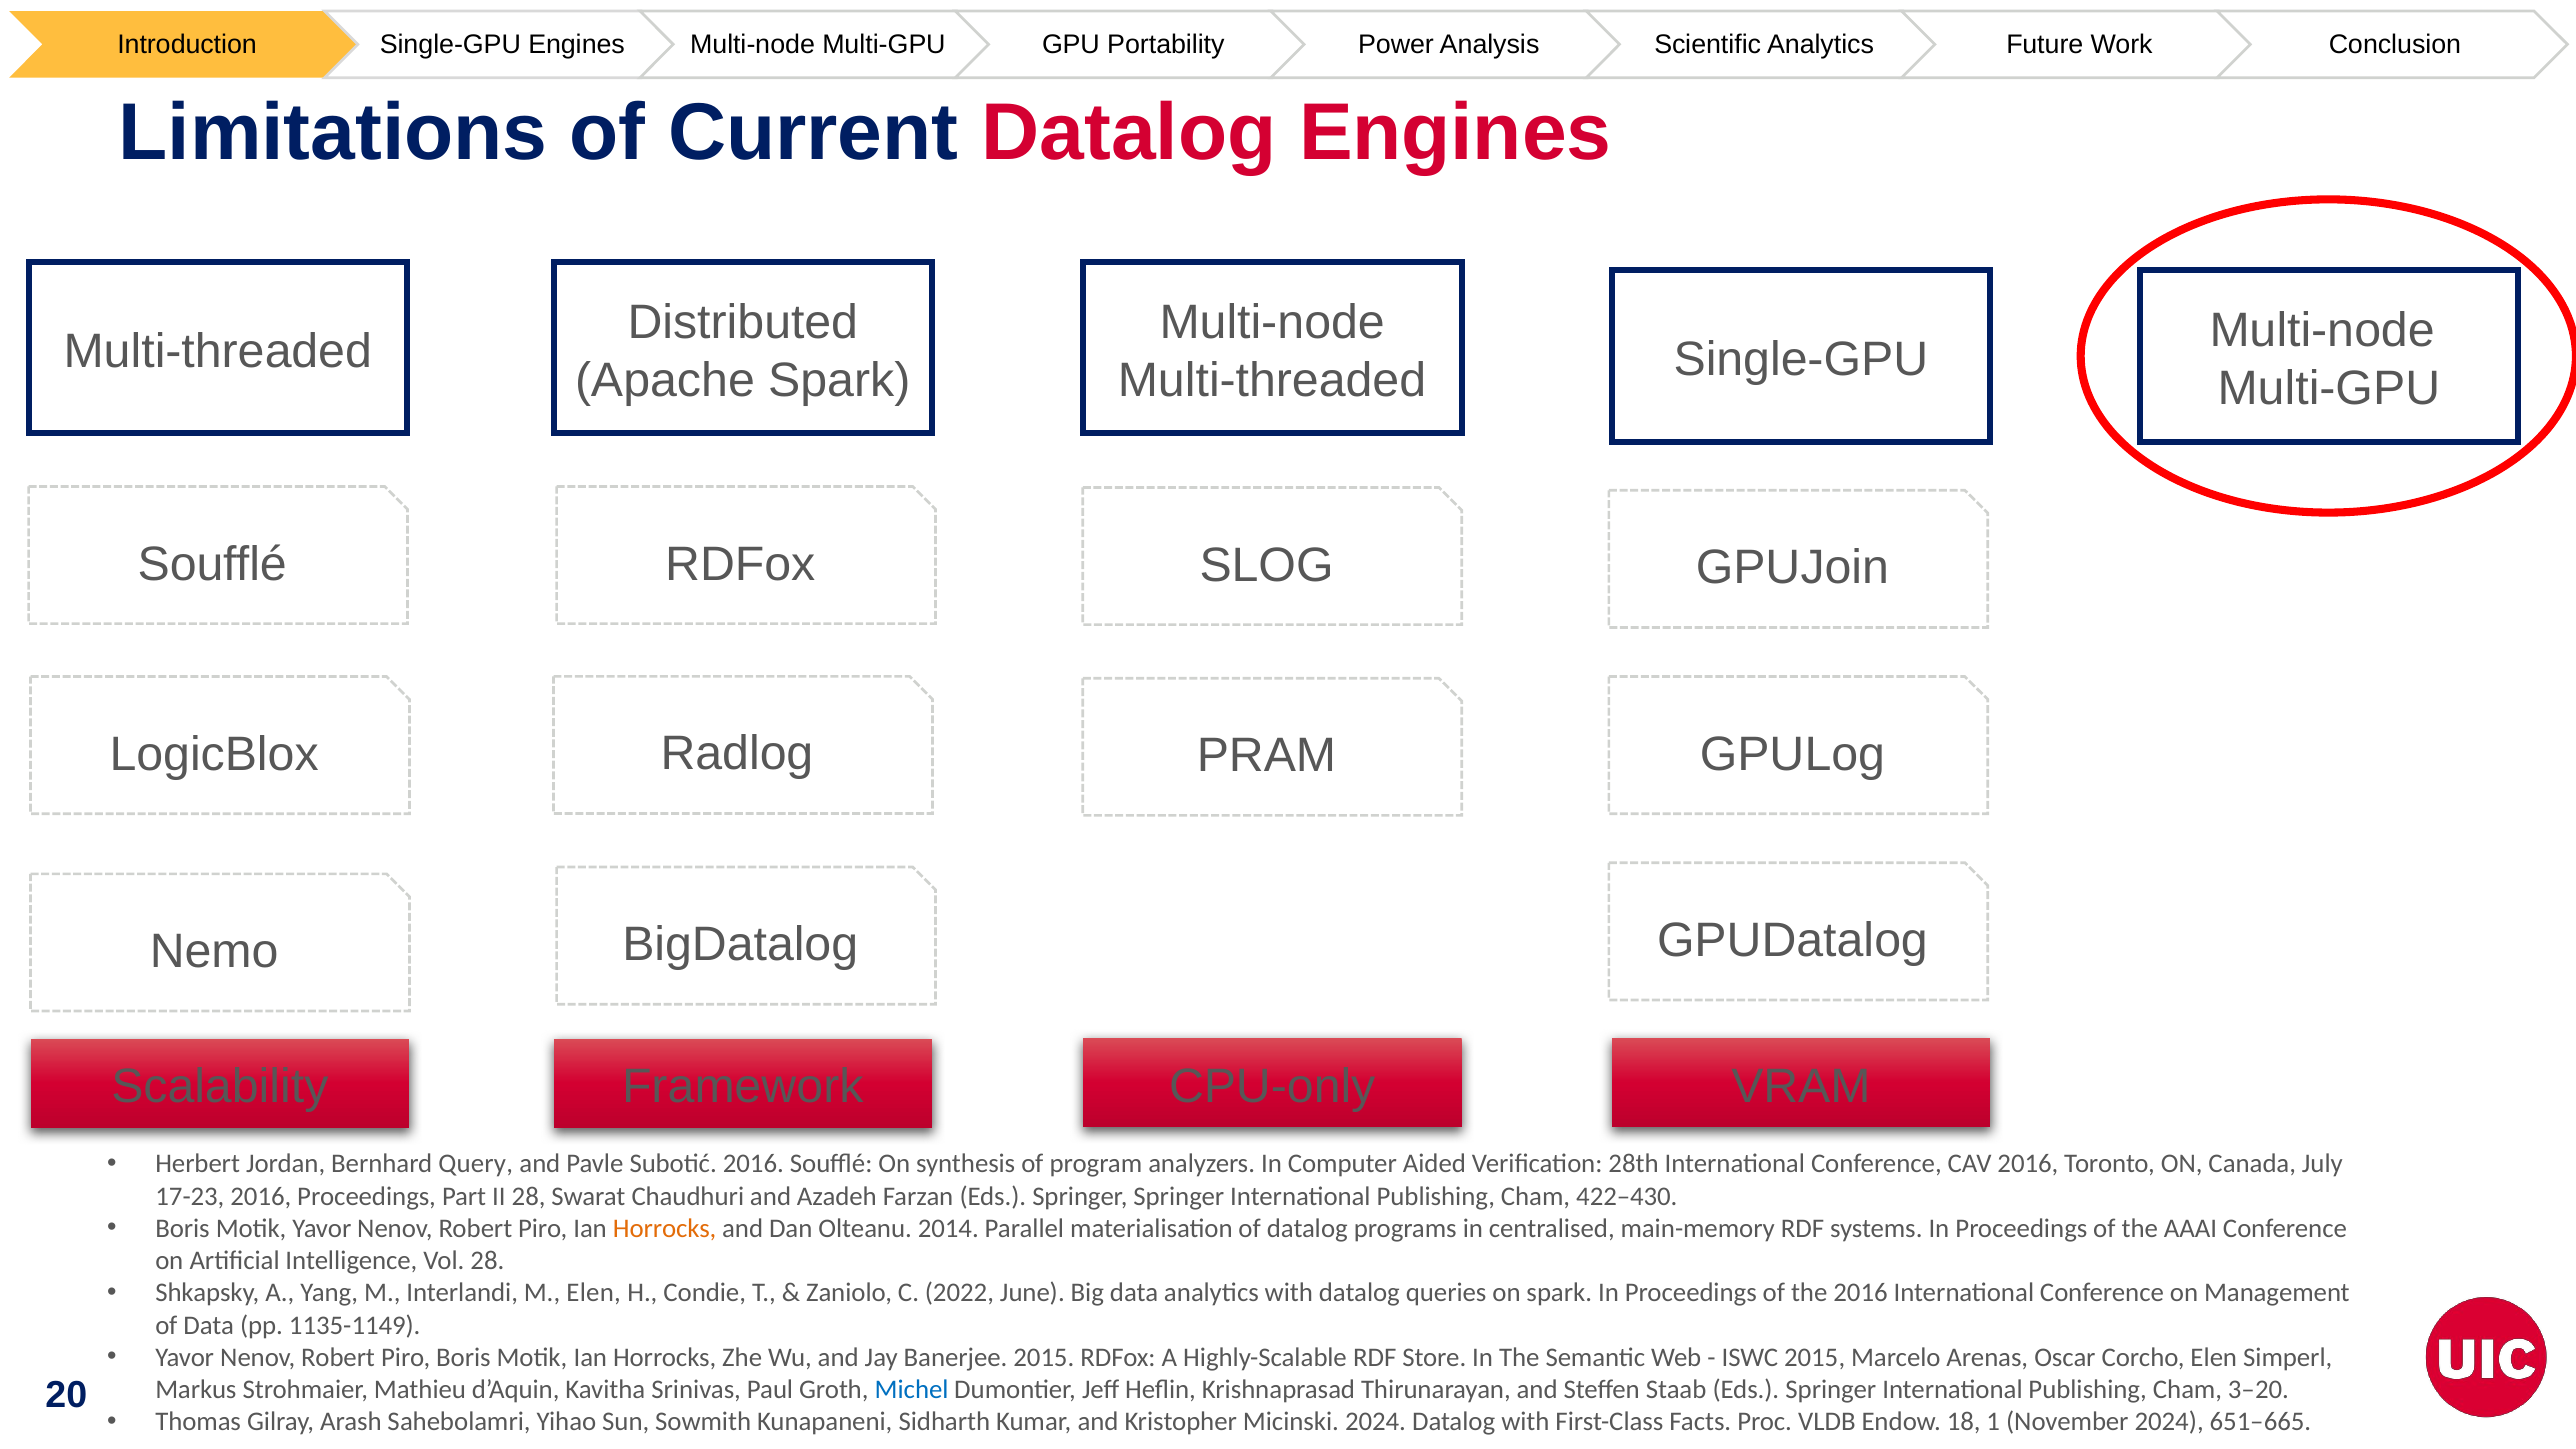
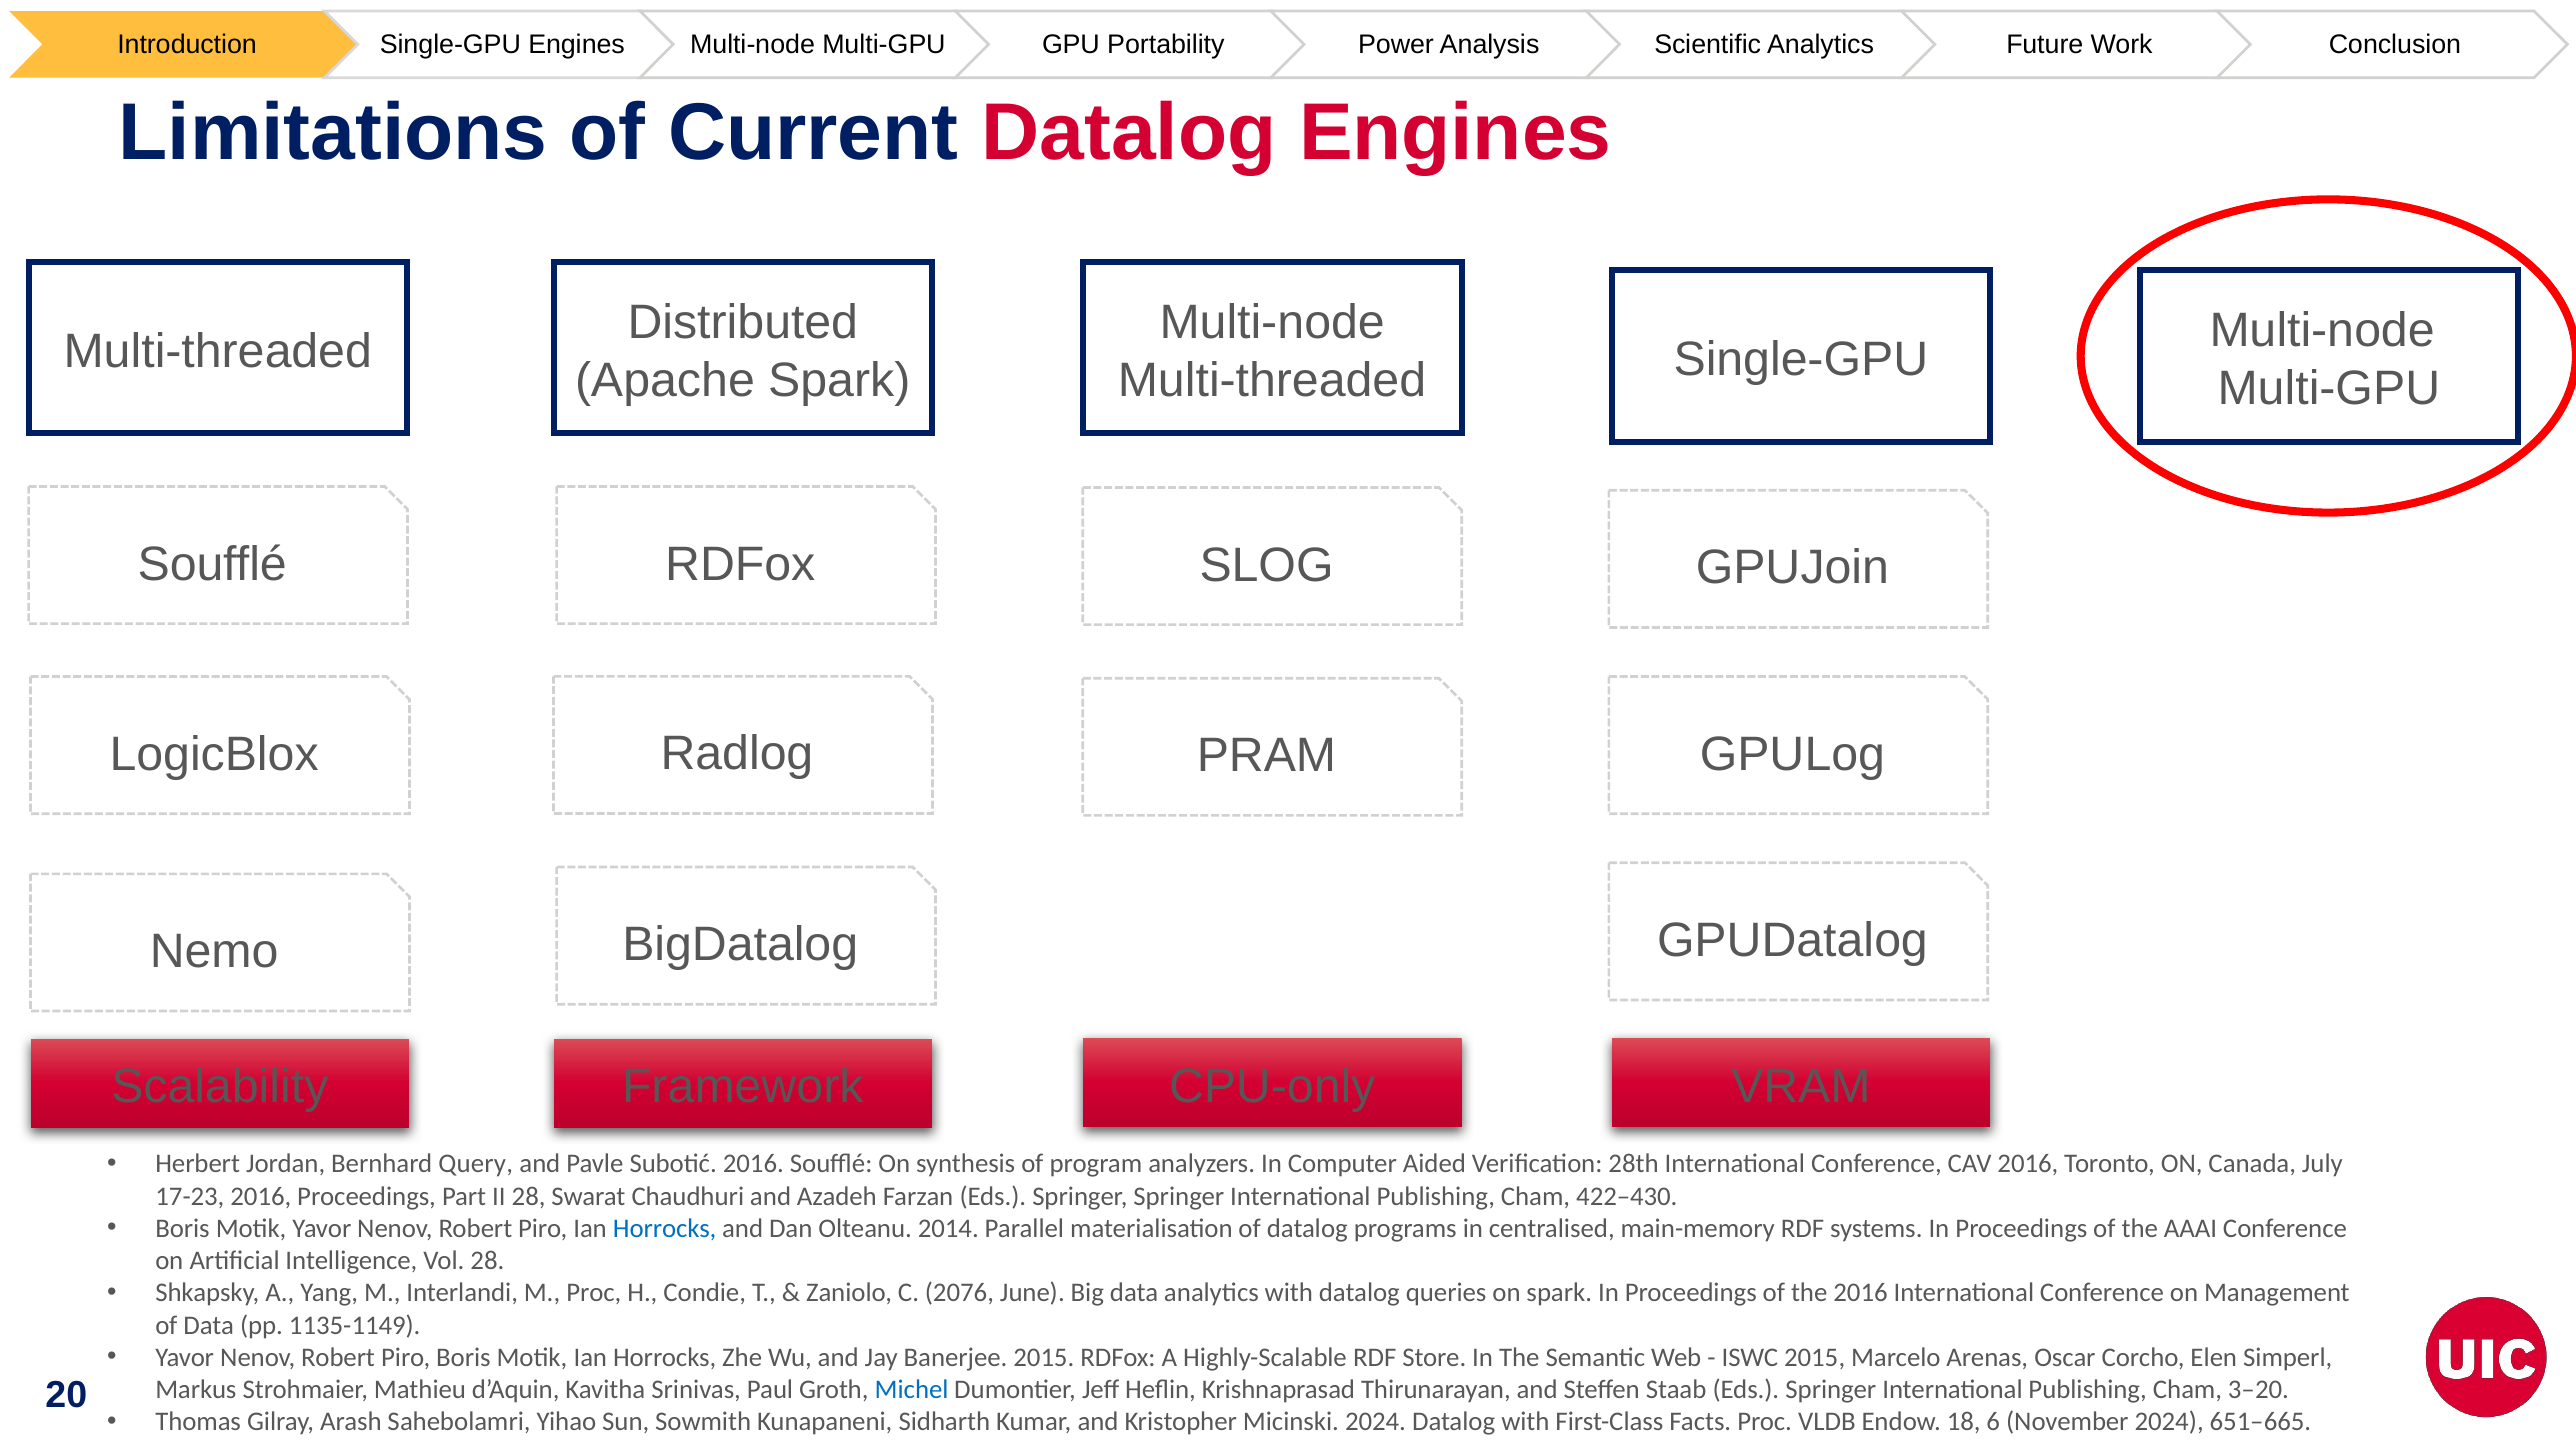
Horrocks colour: orange -> blue (665, 1228)
M Elen: Elen -> Proc (594, 1293)
2022: 2022 -> 2076 (959, 1293)
1: 1 -> 6 (1993, 1422)
